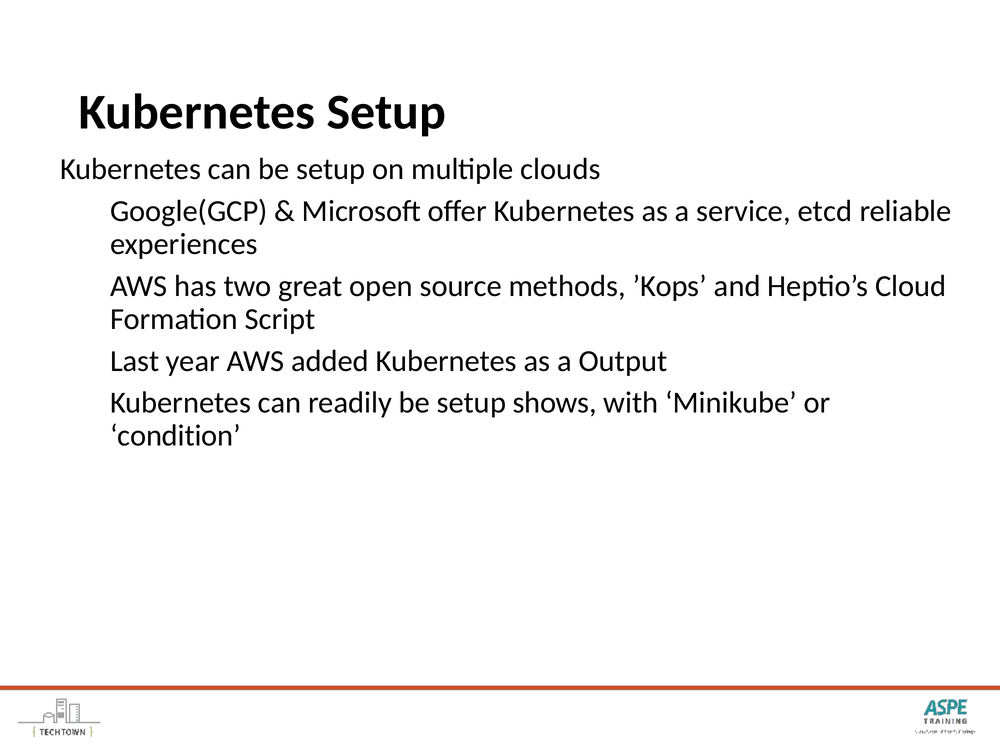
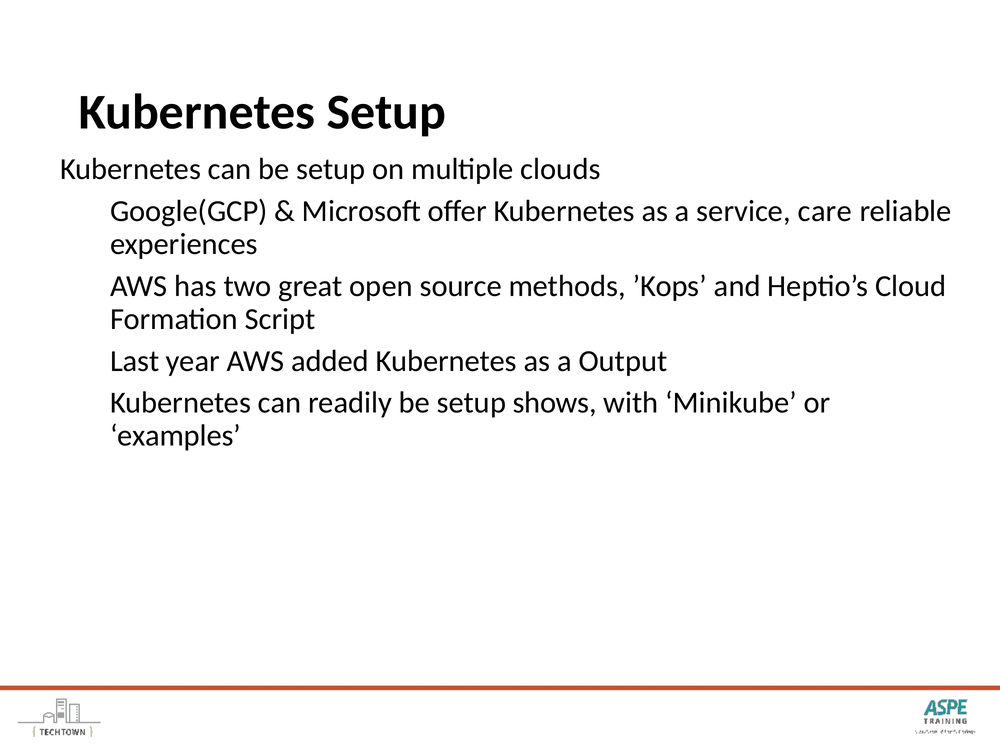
etcd: etcd -> care (825, 211)
condition: condition -> examples (175, 436)
